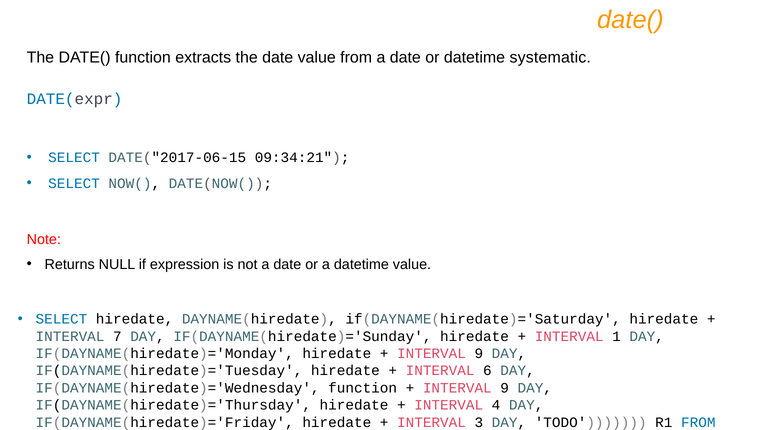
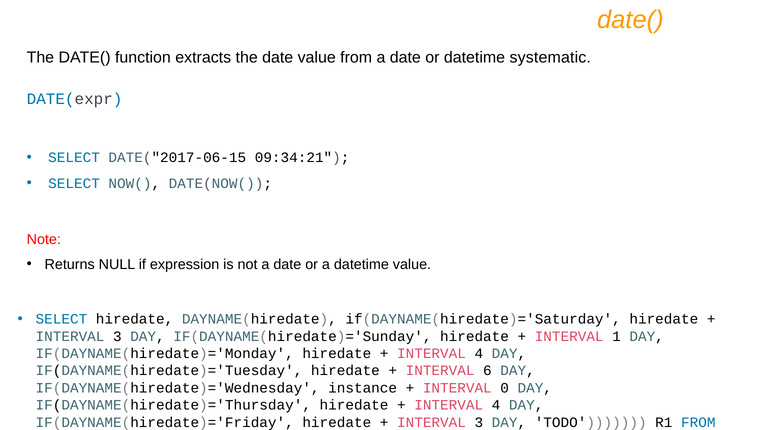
7: 7 -> 3 (117, 337)
9: 9 -> 4 (479, 354)
IF(DAYNAME(hiredate)='Wednesday function: function -> instance (363, 388)
9: 9 -> 0 (505, 388)
